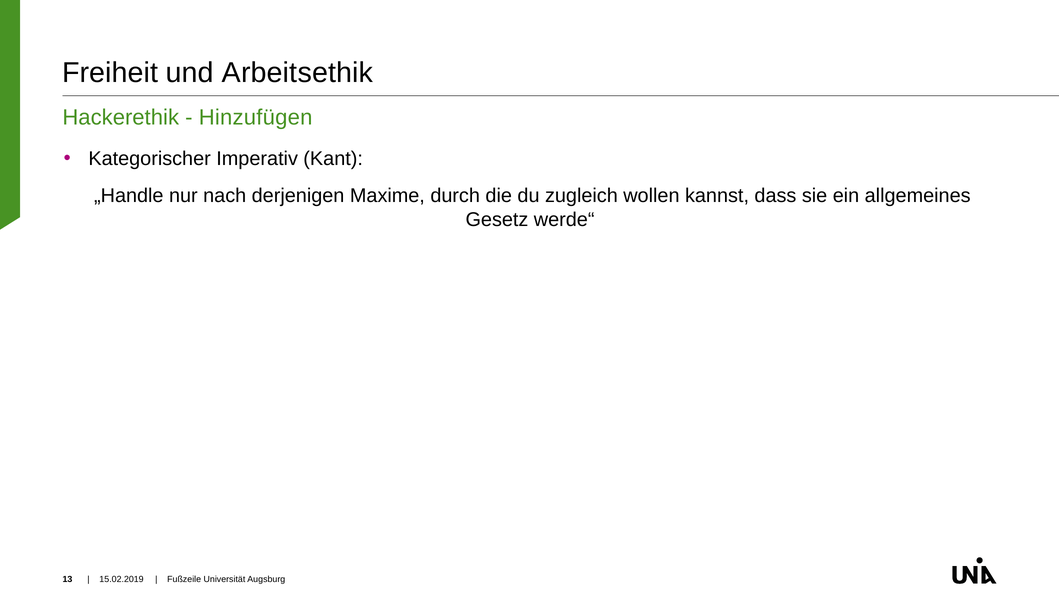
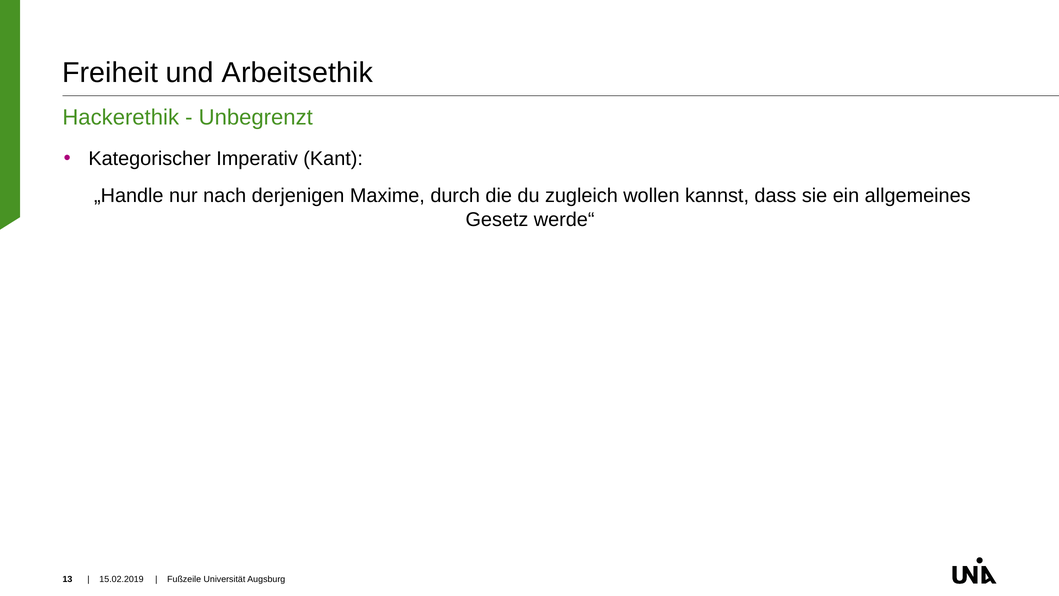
Hinzufügen: Hinzufügen -> Unbegrenzt (256, 117)
